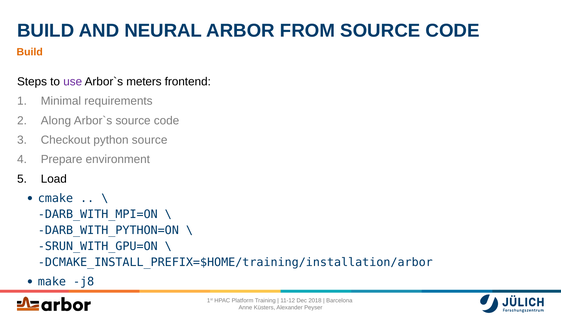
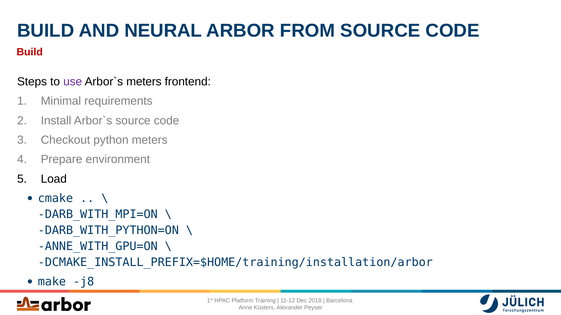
Build colour: orange -> red (30, 52)
Along: Along -> Install (56, 121)
python source: source -> meters (150, 140)
SRUN_WITH_GPU=ON: SRUN_WITH_GPU=ON -> ANNE_WITH_GPU=ON (98, 247)
